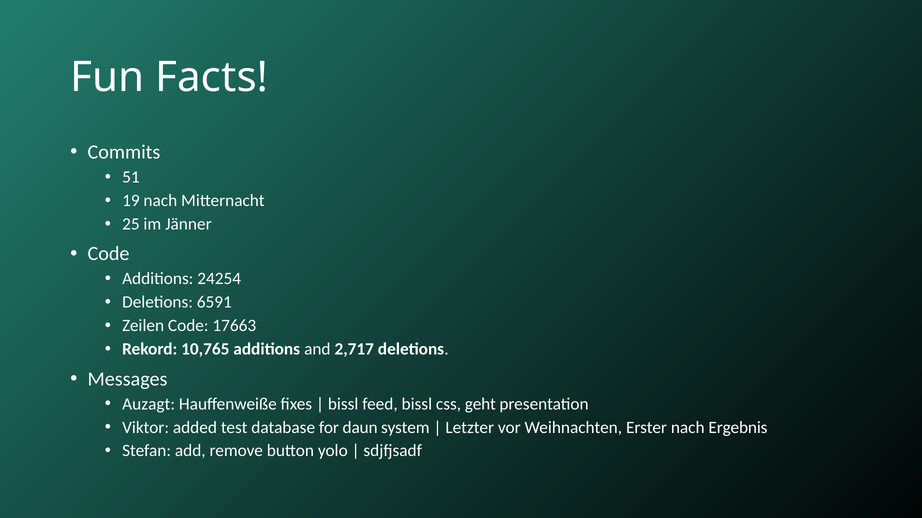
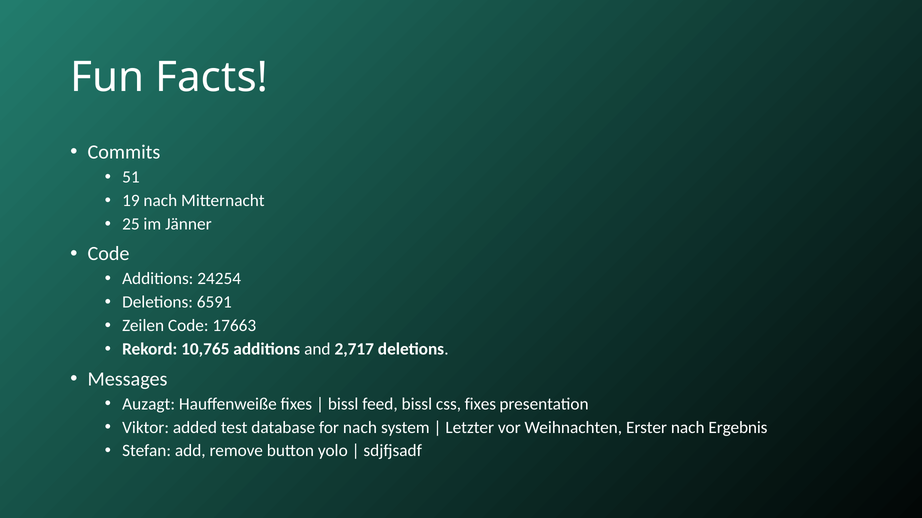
css geht: geht -> fixes (480, 404)
for daun: daun -> nach (360, 428)
